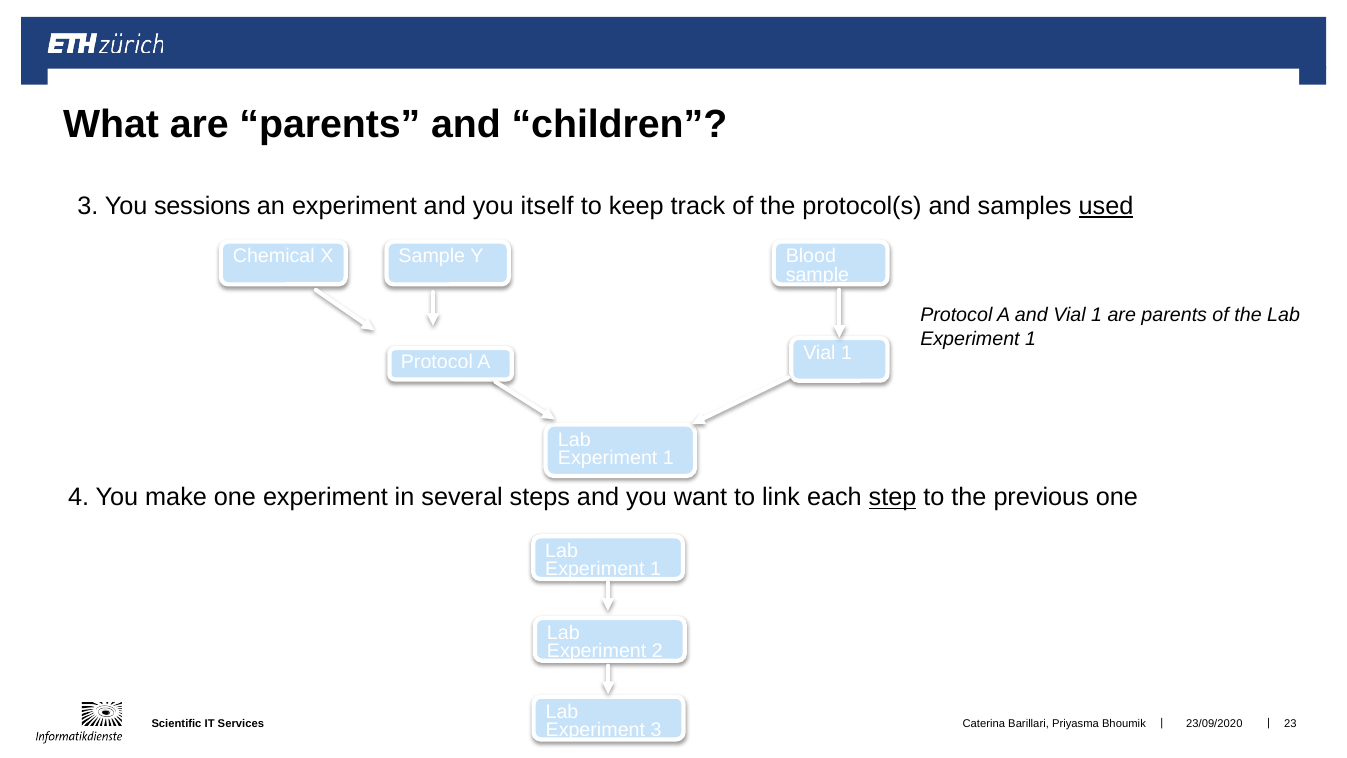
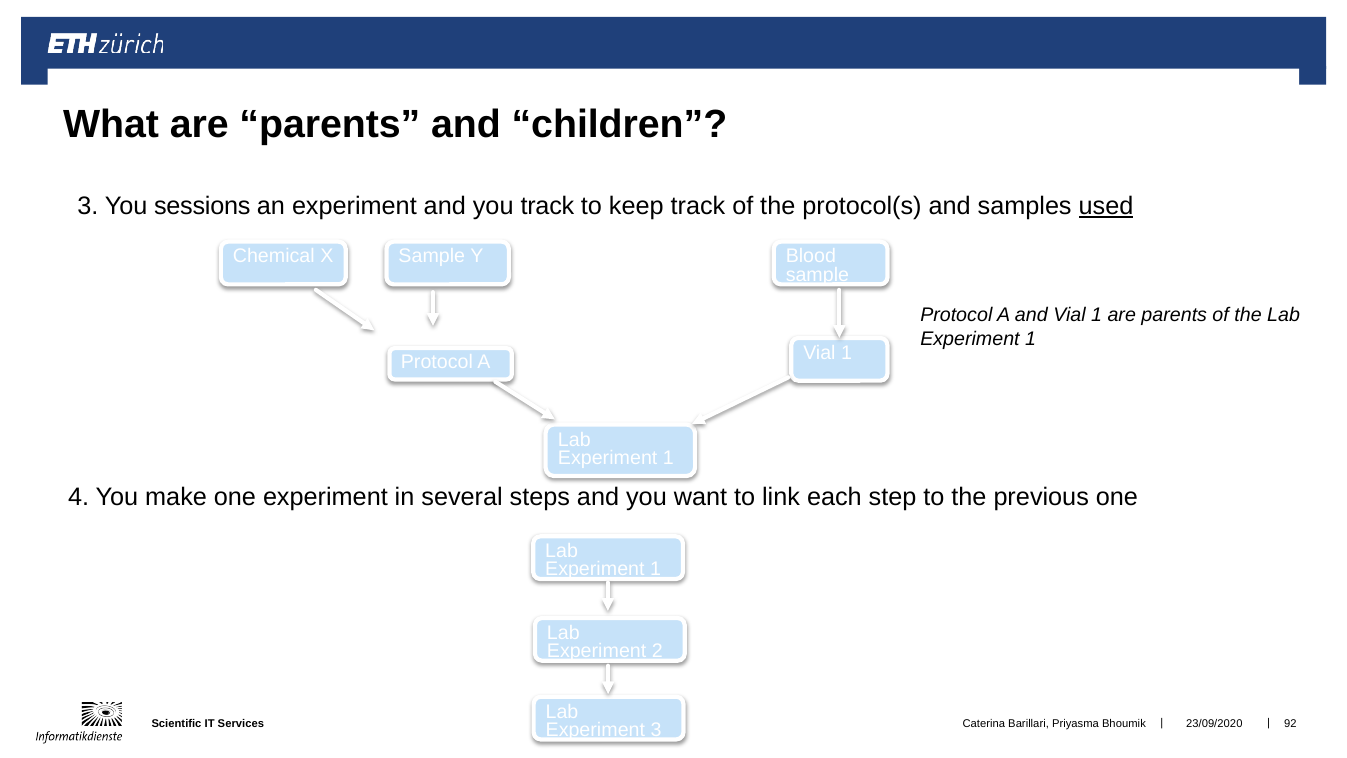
you itself: itself -> track (547, 206)
step underline: present -> none (893, 497)
23: 23 -> 92 (1290, 724)
